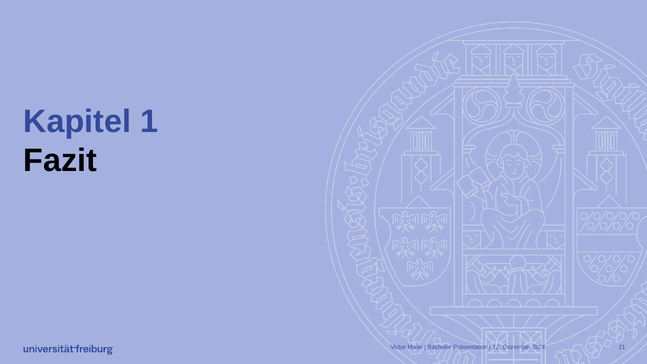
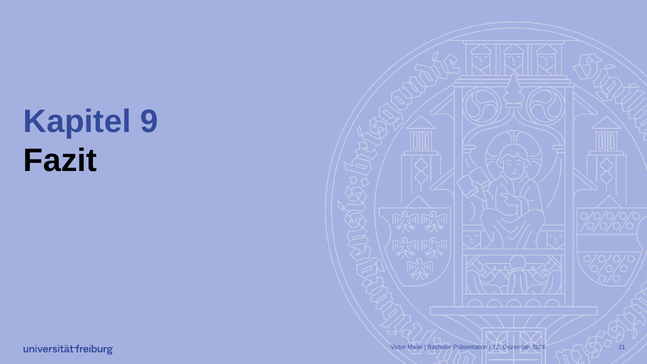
1: 1 -> 9 (149, 122)
